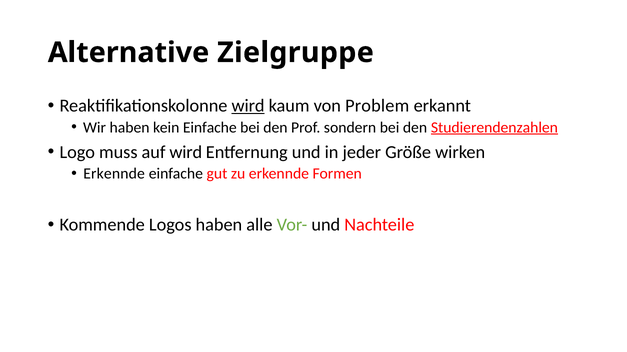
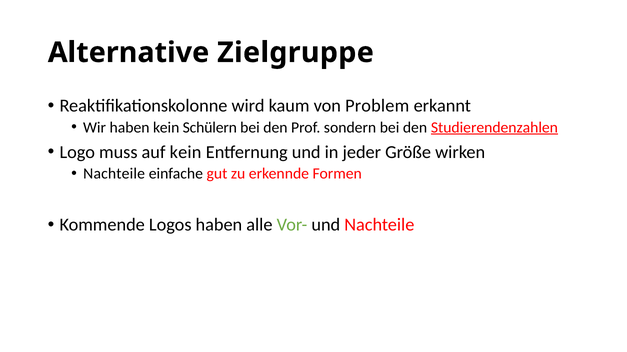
wird underline: present -> none (248, 106)
kein Einfache: Einfache -> Schülern (210, 128)
auf wird: wird -> kein (186, 152)
Erkennde: Erkennde -> Nachteile (114, 174)
